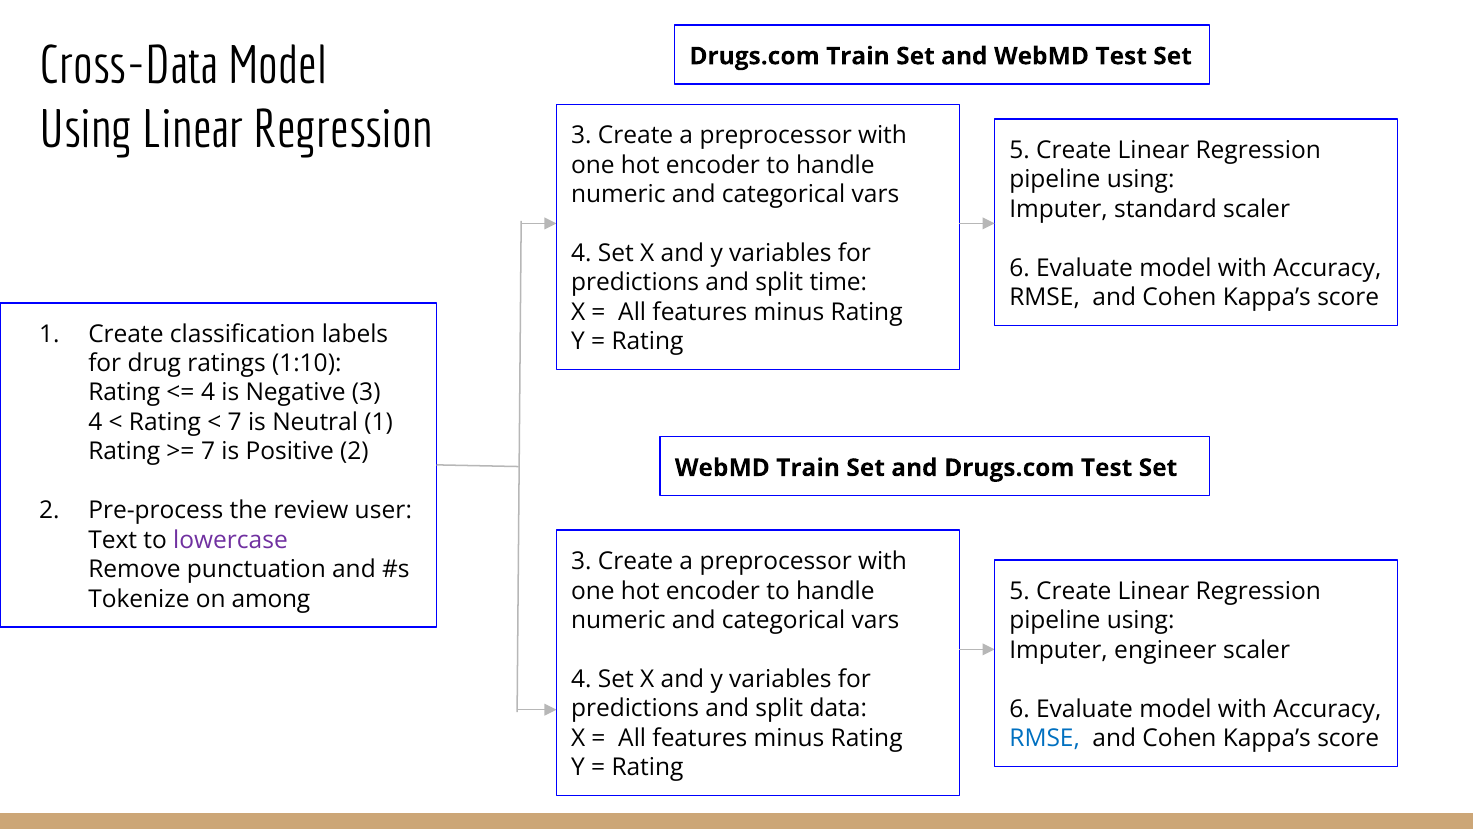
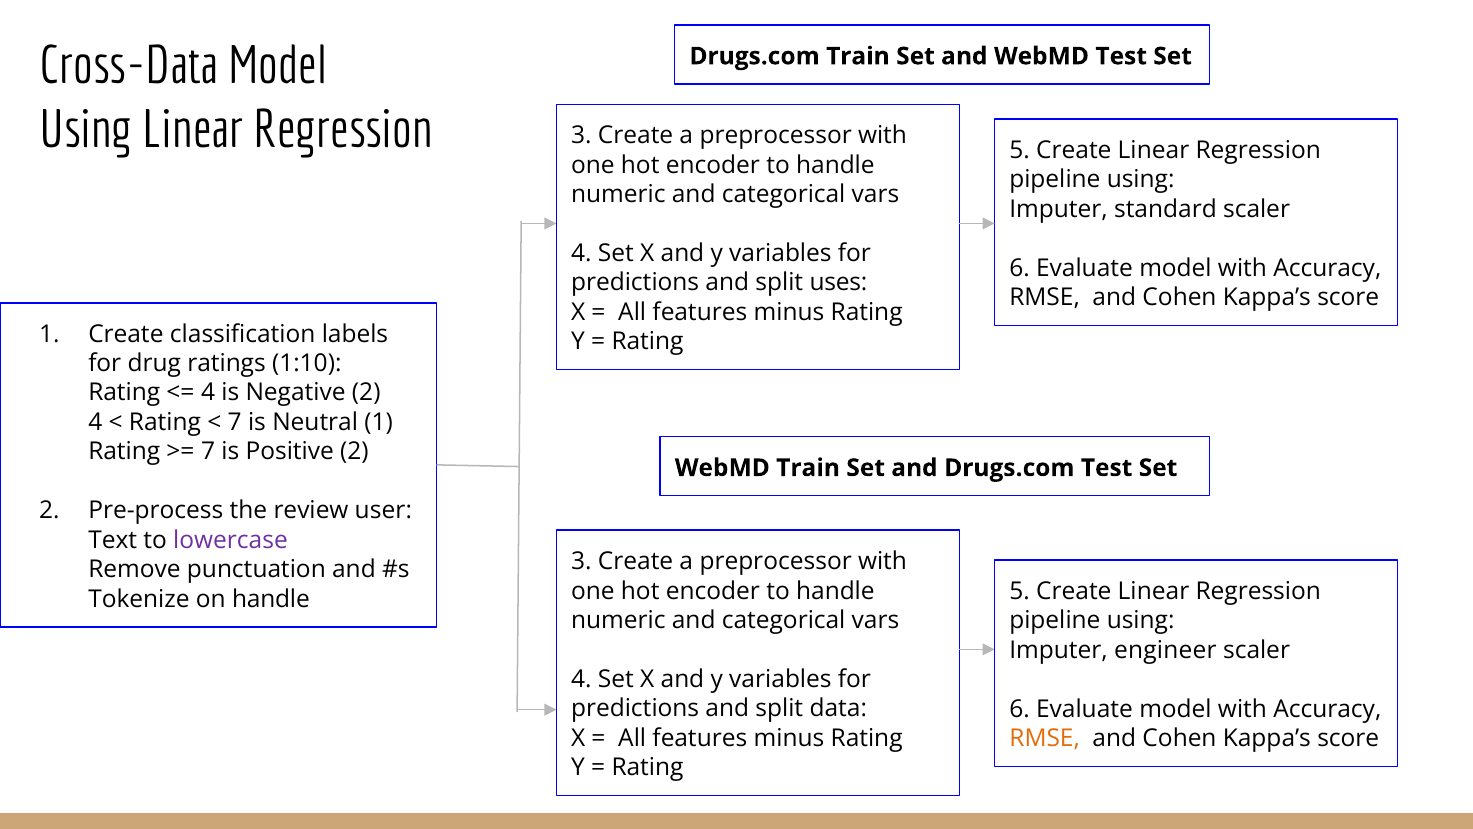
time: time -> uses (838, 283)
Negative 3: 3 -> 2 (366, 393)
on among: among -> handle (271, 599)
RMSE colour: blue -> orange (1045, 738)
